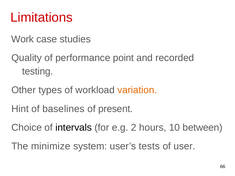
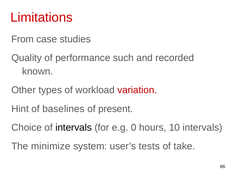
Work: Work -> From (23, 39)
point: point -> such (123, 58)
testing: testing -> known (38, 72)
variation colour: orange -> red (137, 90)
2: 2 -> 0 (134, 128)
10 between: between -> intervals (203, 128)
user: user -> take (184, 146)
